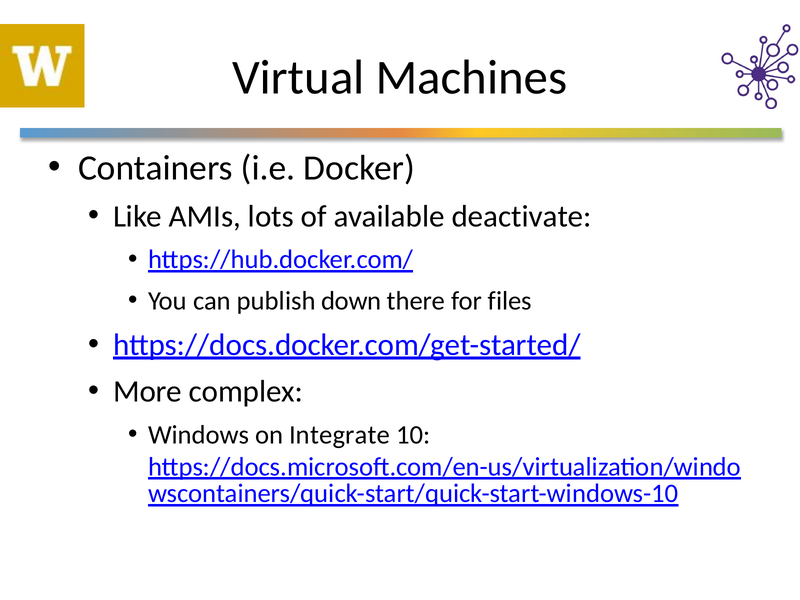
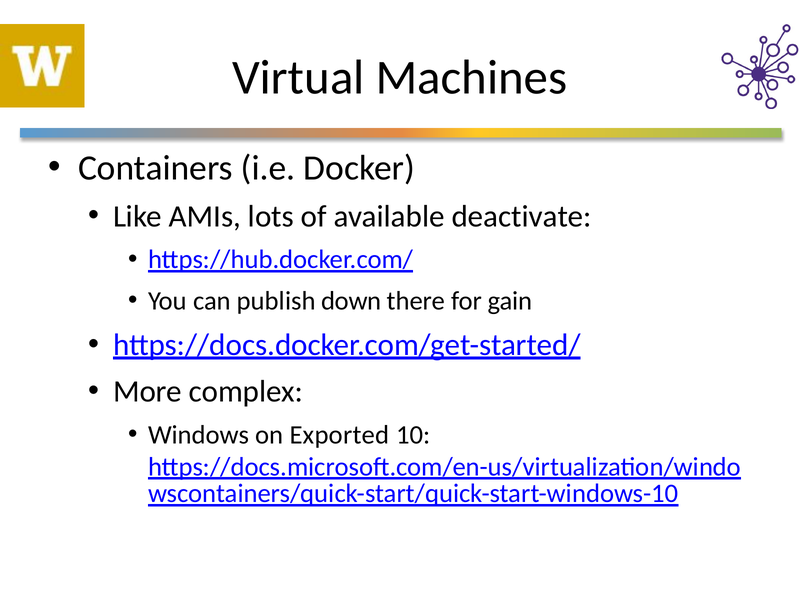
files: files -> gain (510, 301)
Integrate: Integrate -> Exported (339, 435)
